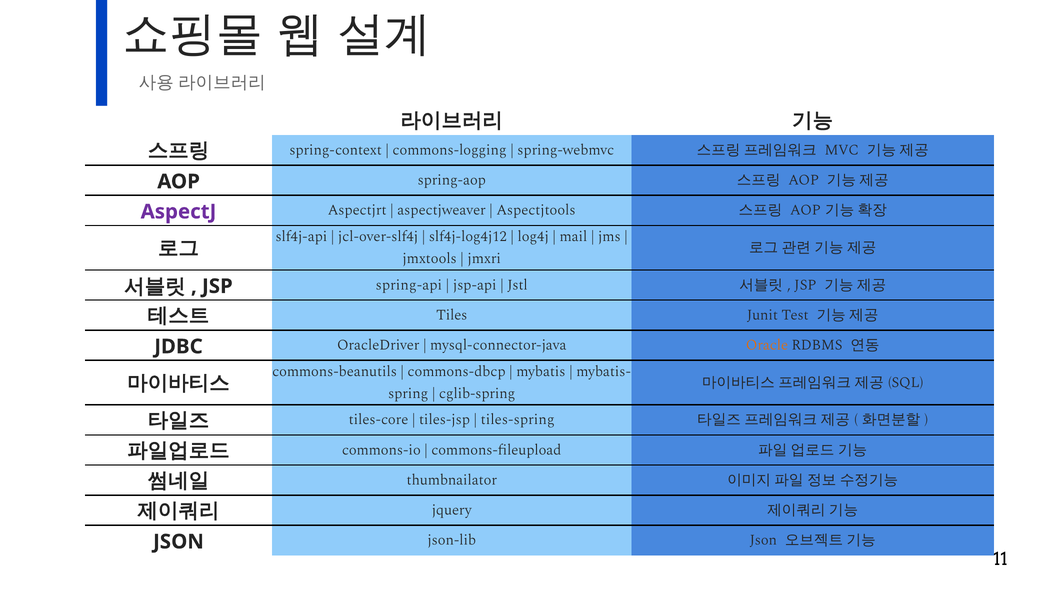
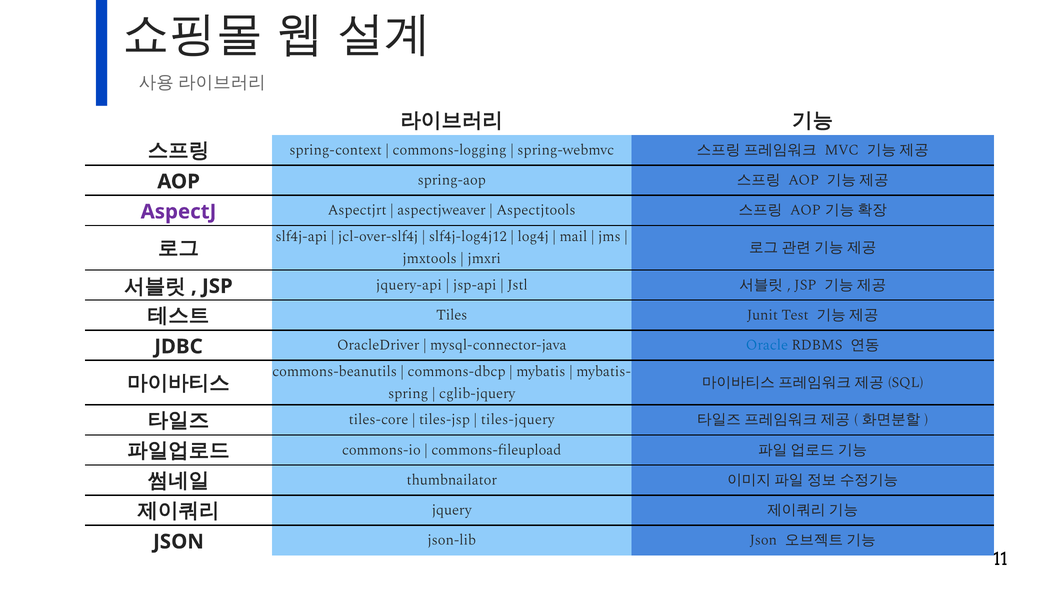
spring-api: spring-api -> jquery-api (409, 285)
Oracle colour: orange -> blue (767, 345)
cglib-spring: cglib-spring -> cglib-jquery (477, 393)
tiles-spring: tiles-spring -> tiles-jquery (518, 420)
